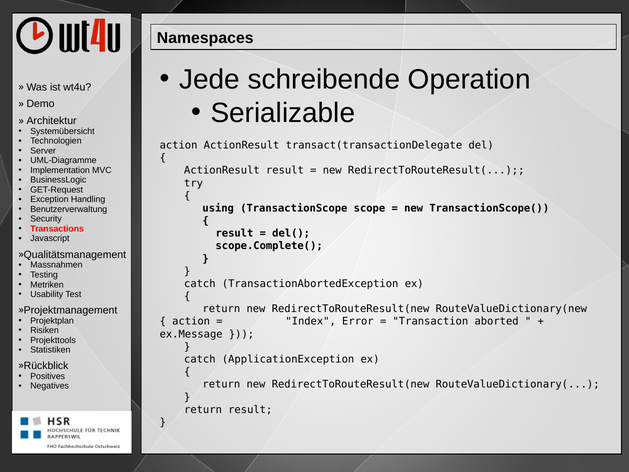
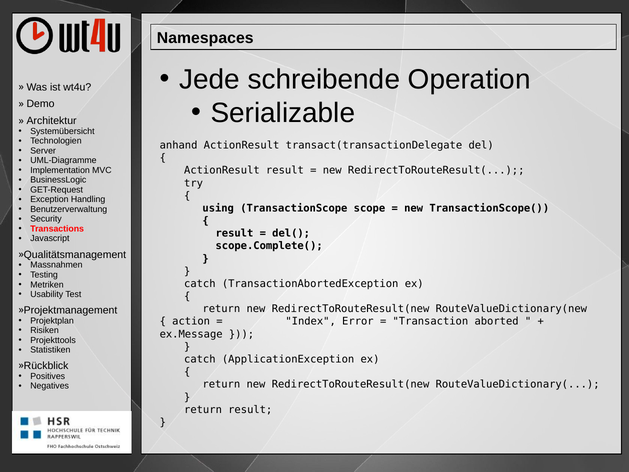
action: action -> anhand (179, 145)
